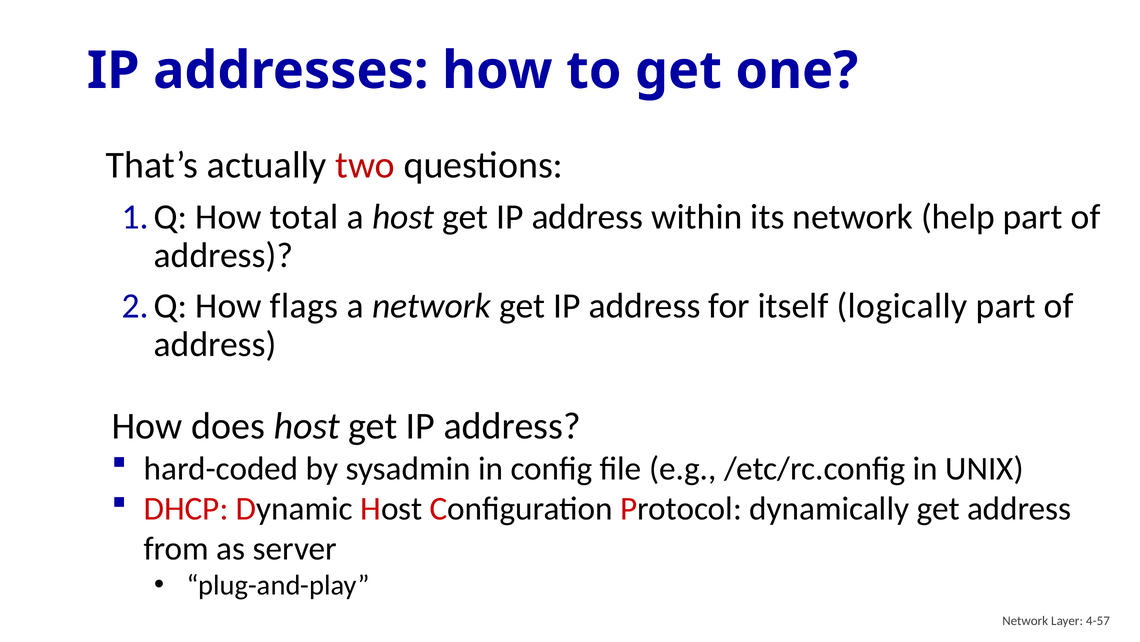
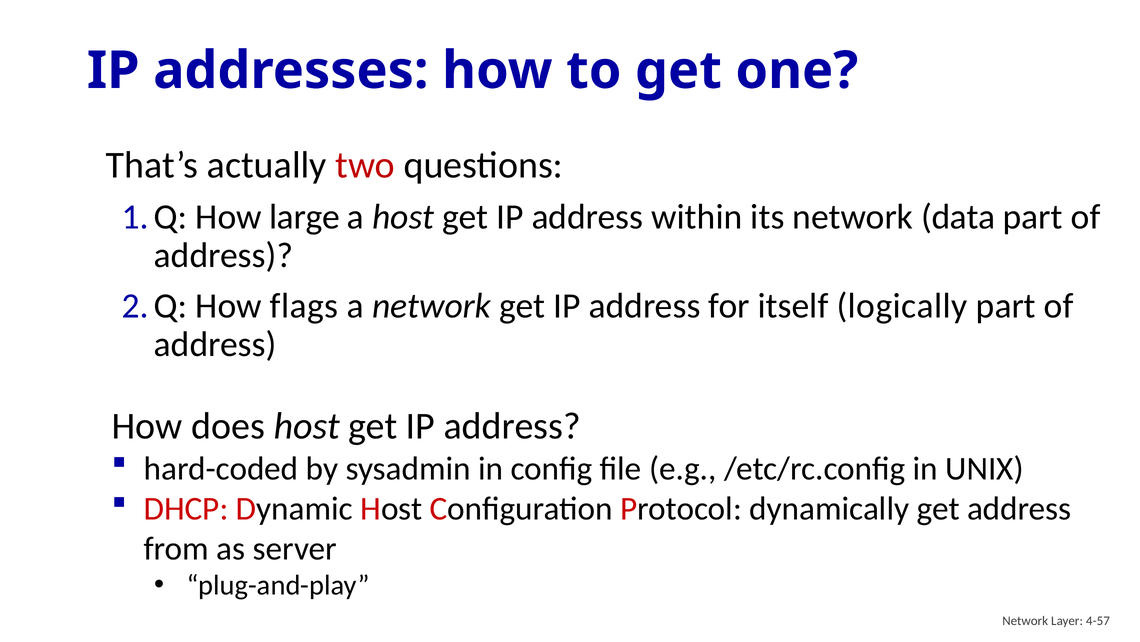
total: total -> large (304, 217)
help: help -> data (958, 217)
